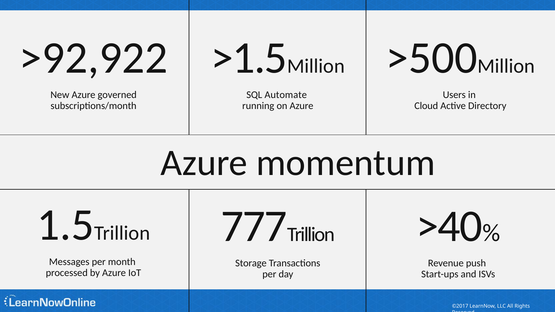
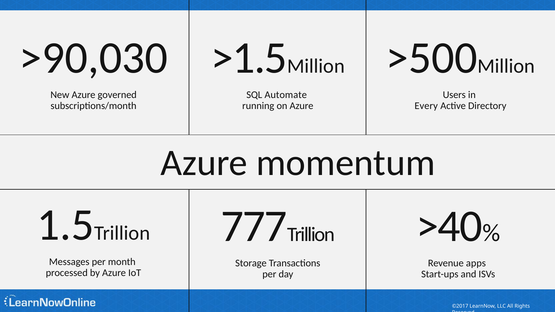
>92,922: >92,922 -> >90,030 (94, 58)
Cloud: Cloud -> Every (426, 106)
push: push -> apps (476, 263)
